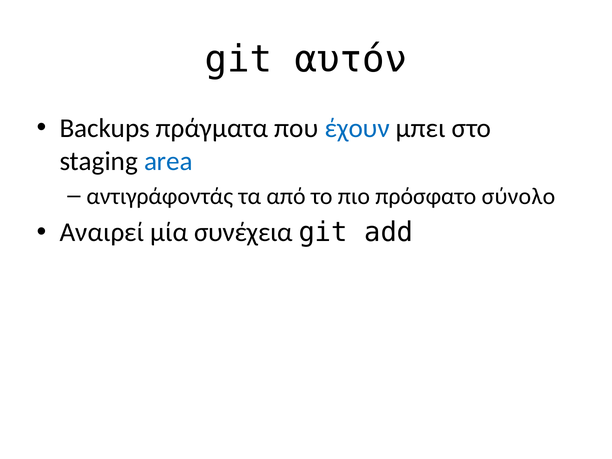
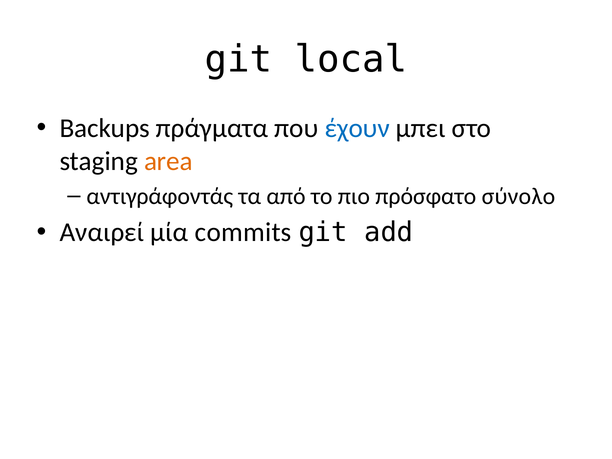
αυτόν: αυτόν -> local (351, 59)
area colour: blue -> orange (168, 161)
συνέχεια: συνέχεια -> commits (243, 232)
